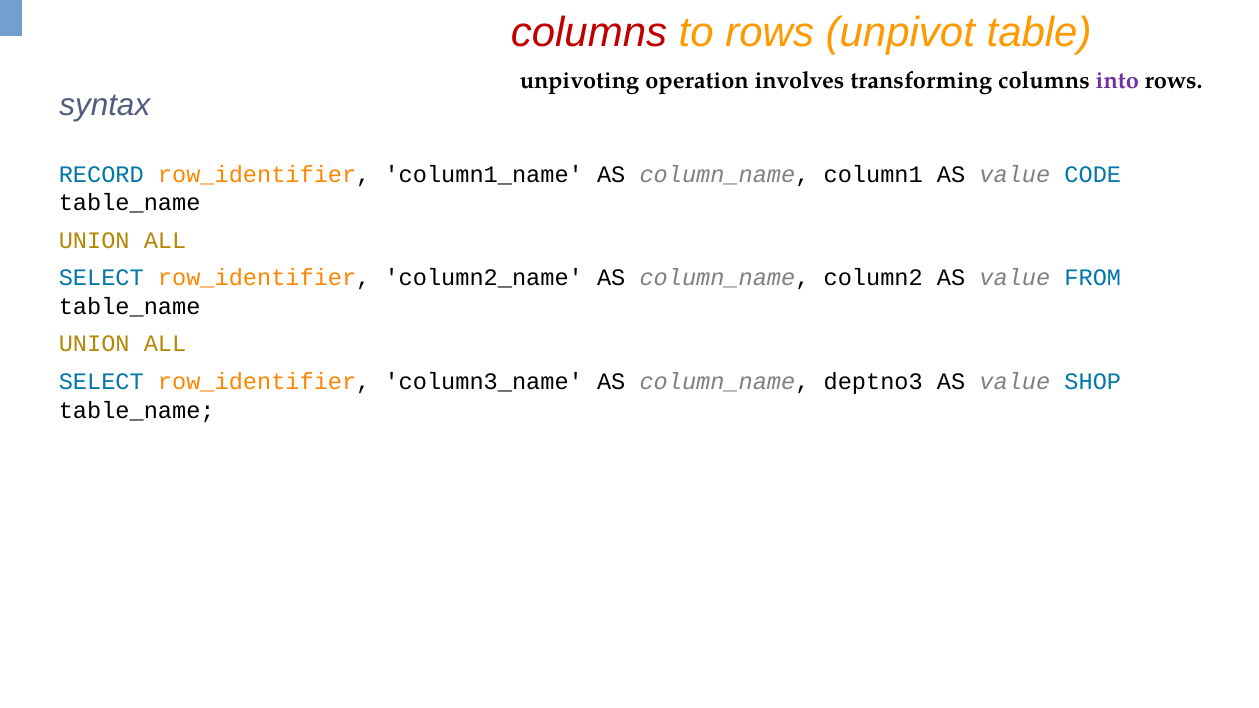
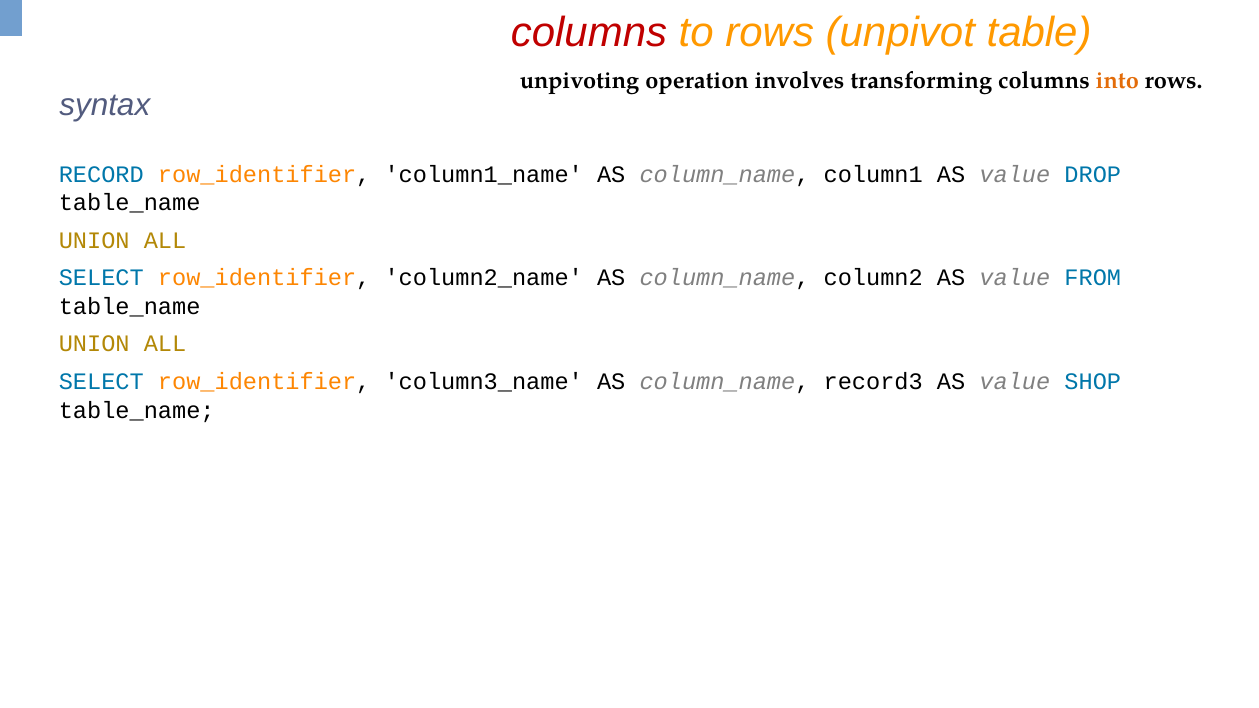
into colour: purple -> orange (1117, 80)
CODE: CODE -> DROP (1093, 174)
deptno3: deptno3 -> record3 (873, 382)
